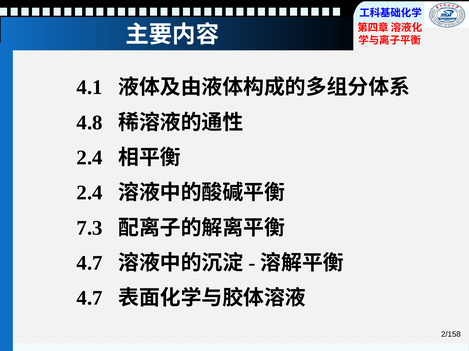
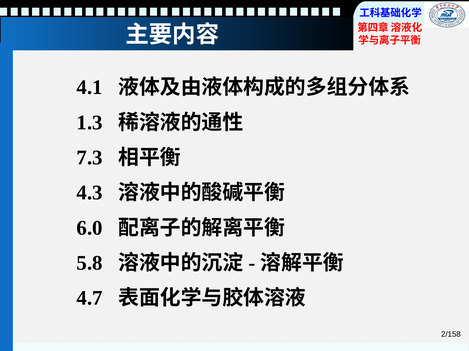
4.8: 4.8 -> 1.3 (90, 123)
2.4: 2.4 -> 7.3 (90, 158)
2.4: 2.4 -> 4.3 (90, 193)
7.3: 7.3 -> 6.0 (90, 228)
4.7: 4.7 -> 5.8 (90, 263)
